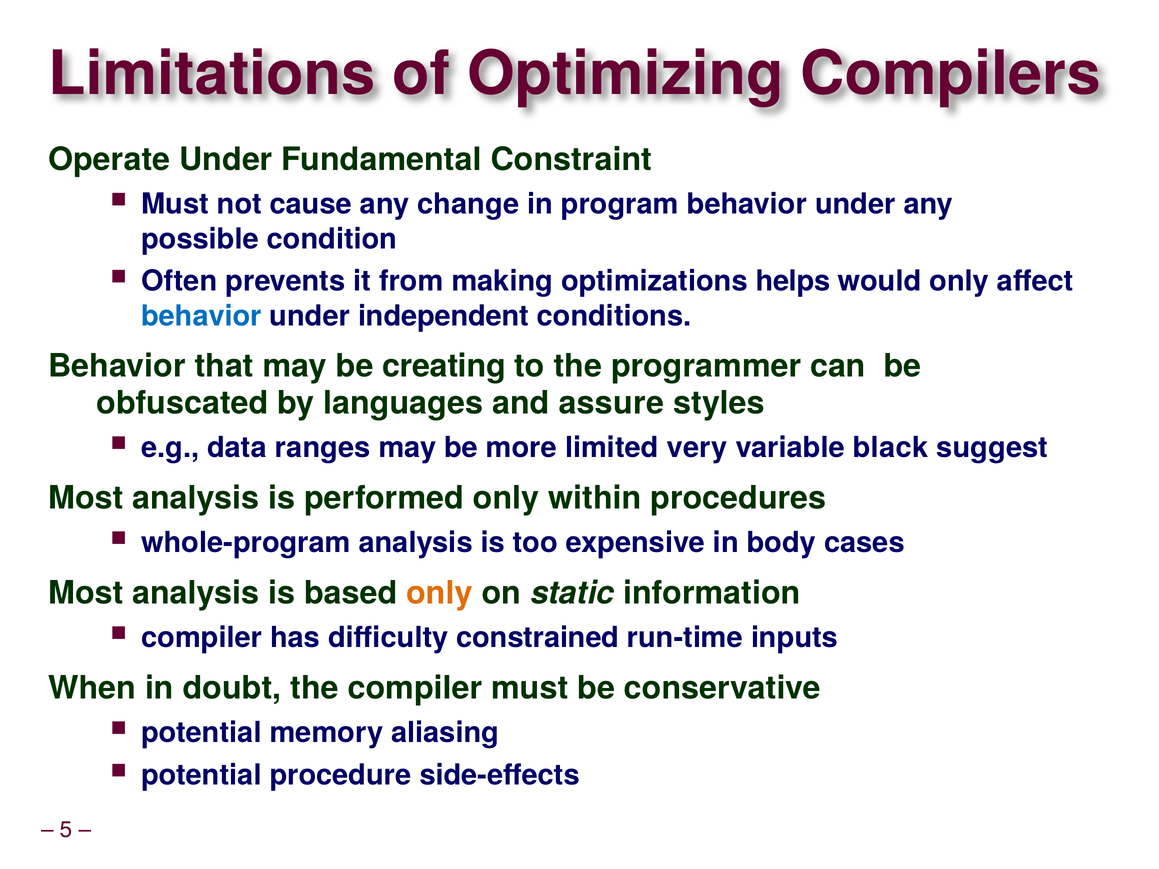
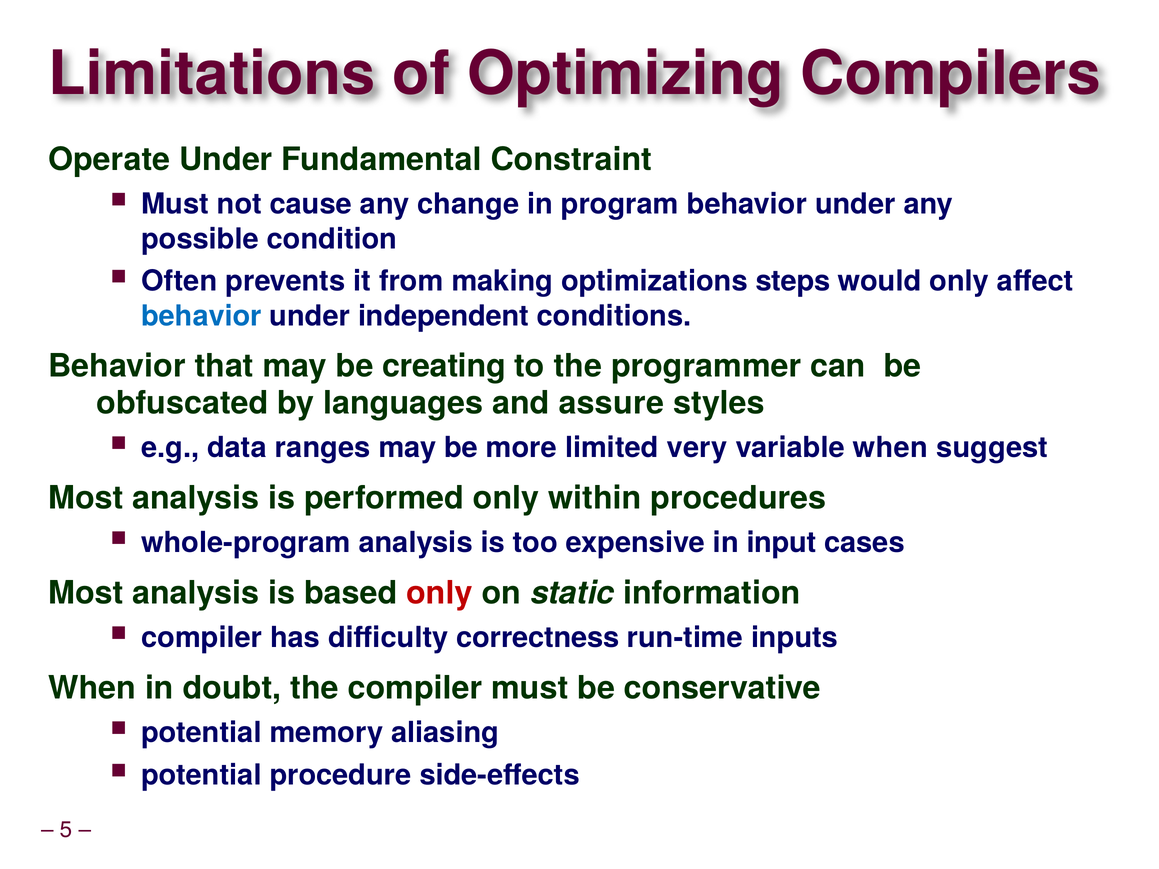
helps: helps -> steps (793, 281)
variable black: black -> when (891, 448)
body: body -> input (781, 543)
only colour: orange -> red (439, 593)
constrained: constrained -> correctness (538, 638)
